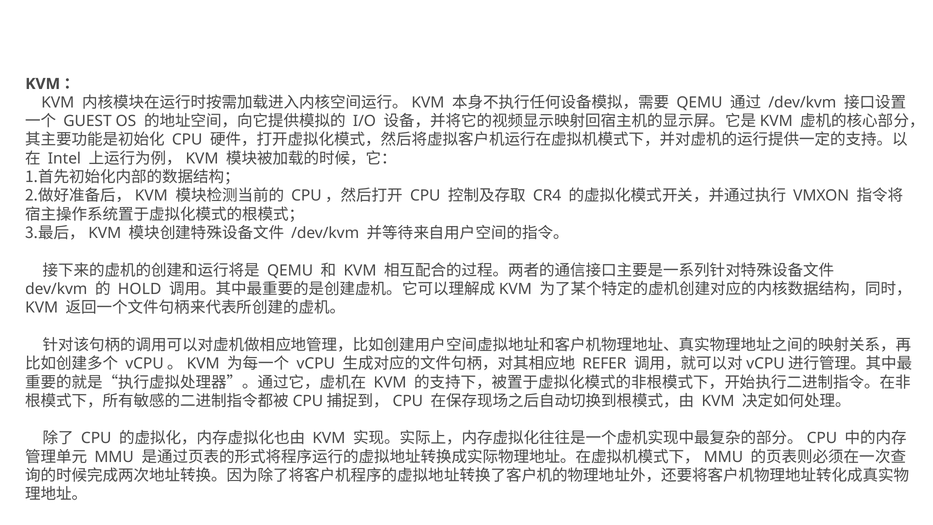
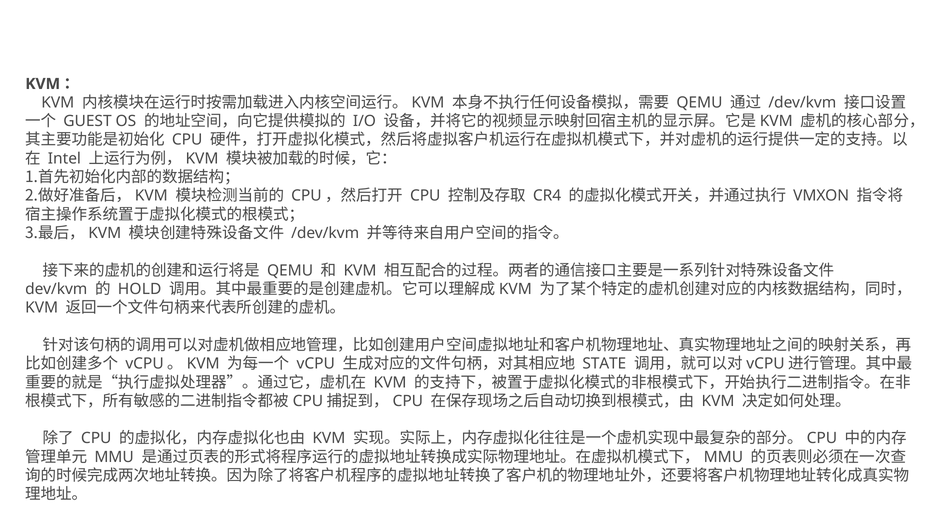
REFER: REFER -> STATE (604, 364)
